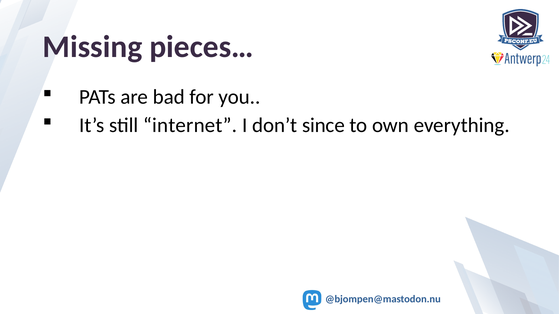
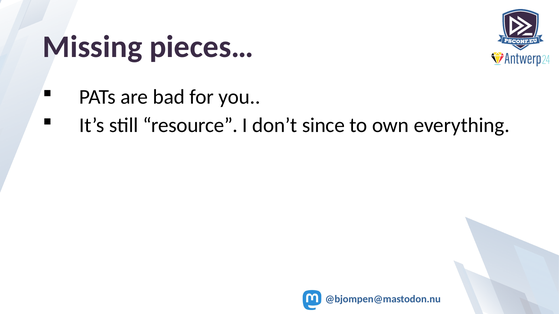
internet: internet -> resource (190, 125)
